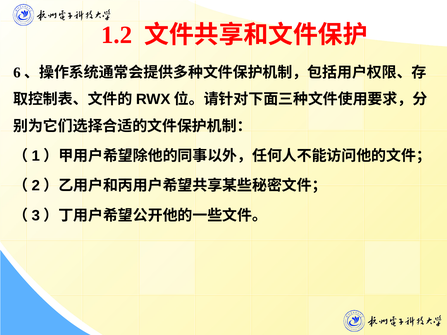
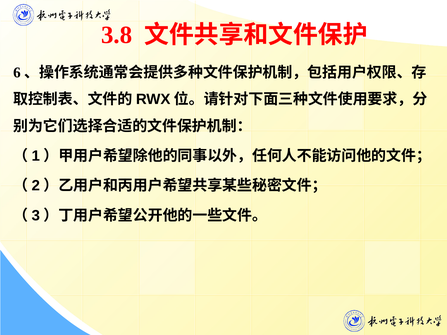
1.2: 1.2 -> 3.8 (117, 35)
